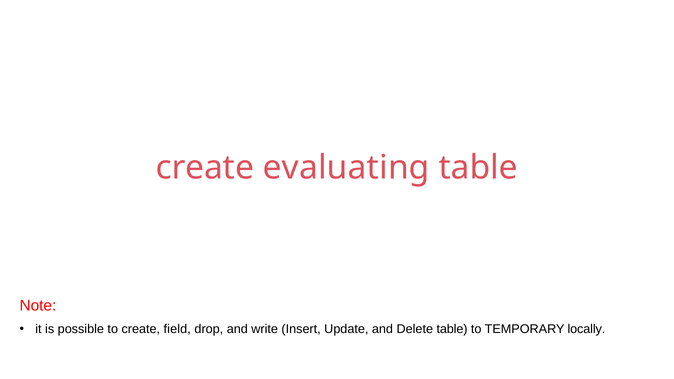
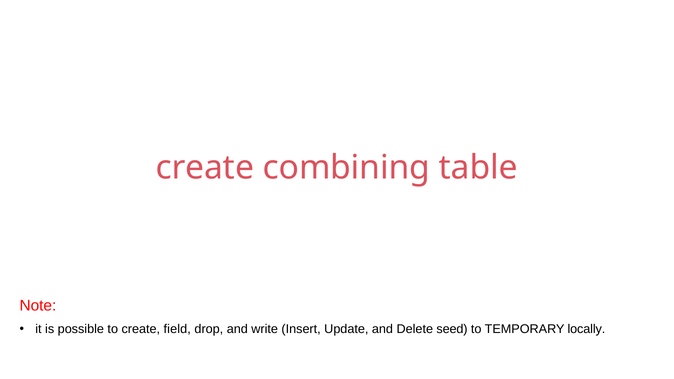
evaluating: evaluating -> combining (346, 168)
Delete table: table -> seed (452, 329)
